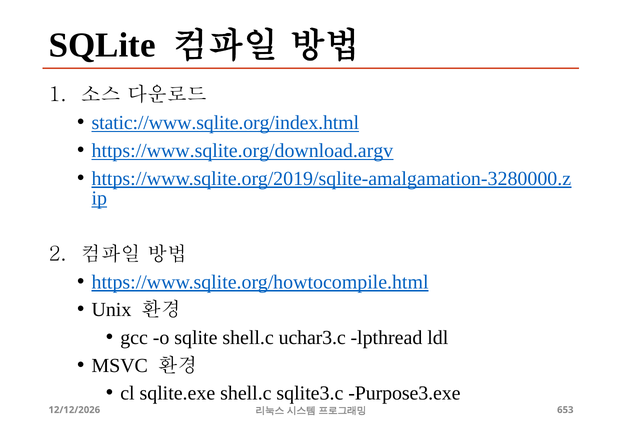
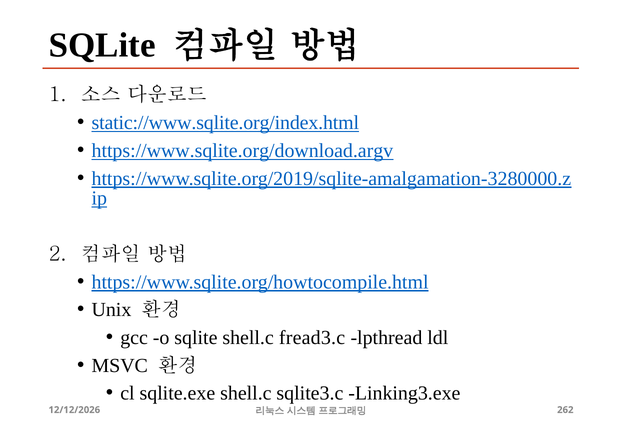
uchar3.c: uchar3.c -> fread3.c (312, 338)
Purpose3.exe: Purpose3.exe -> Linking3.exe (404, 394)
653: 653 -> 262 (565, 410)
